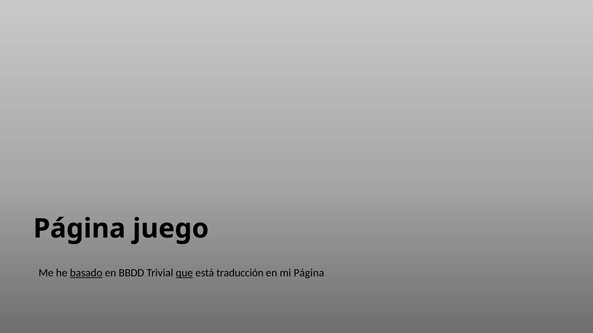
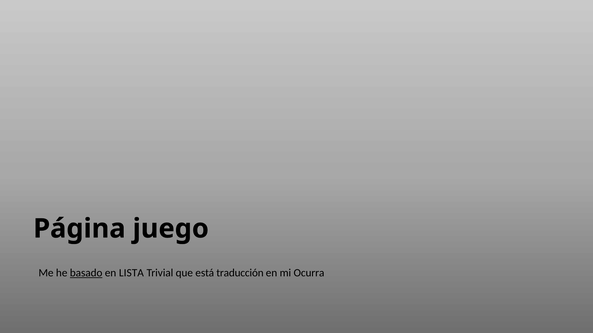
BBDD: BBDD -> LISTA (131, 273)
que underline: present -> none (184, 273)
mi Página: Página -> Ocurra (309, 273)
